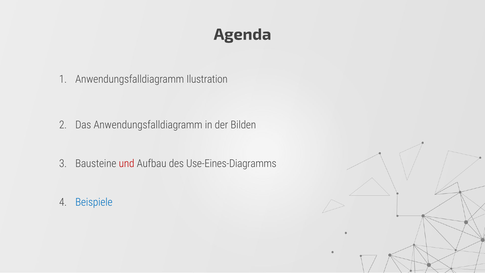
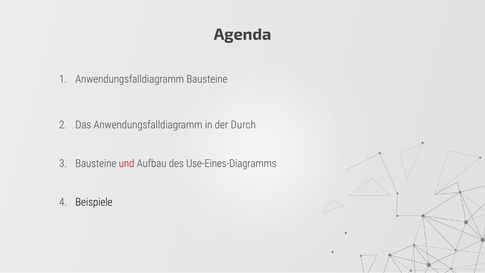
Anwendungsfalldiagramm Ilustration: Ilustration -> Bausteine (207, 79)
Bilden: Bilden -> Durch (243, 125)
Beispiele colour: blue -> black (94, 202)
